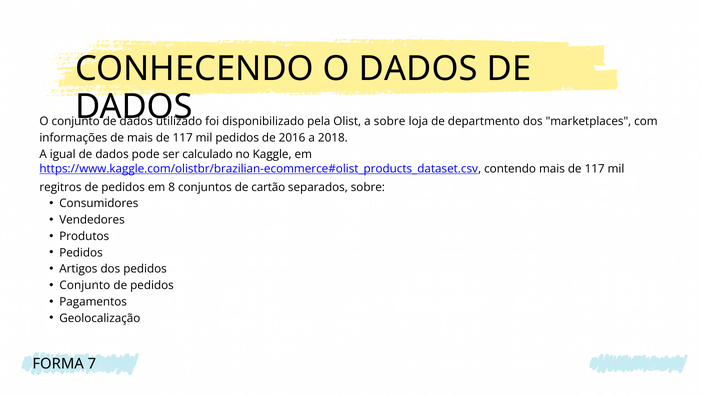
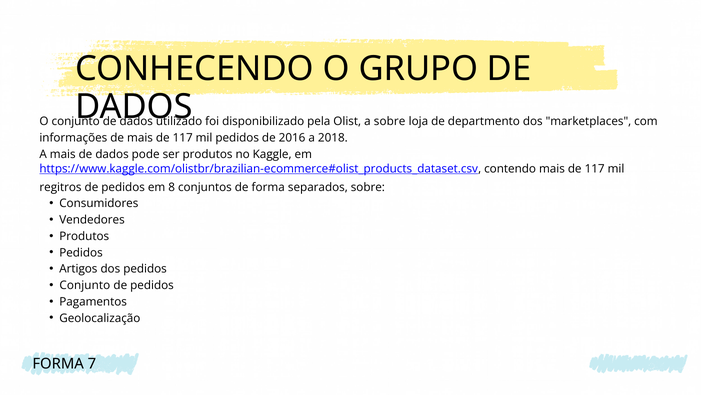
O DADOS: DADOS -> GRUPO (418, 69)
A igual: igual -> mais (63, 154)
ser calculado: calculado -> produtos (208, 154)
de cartão: cartão -> forma (268, 187)
